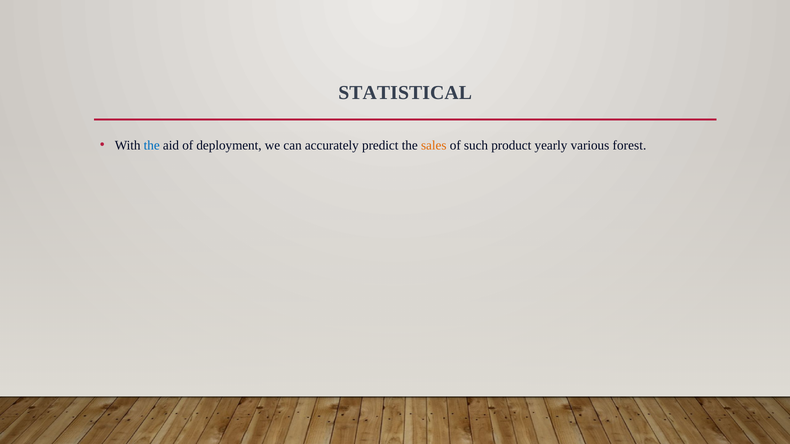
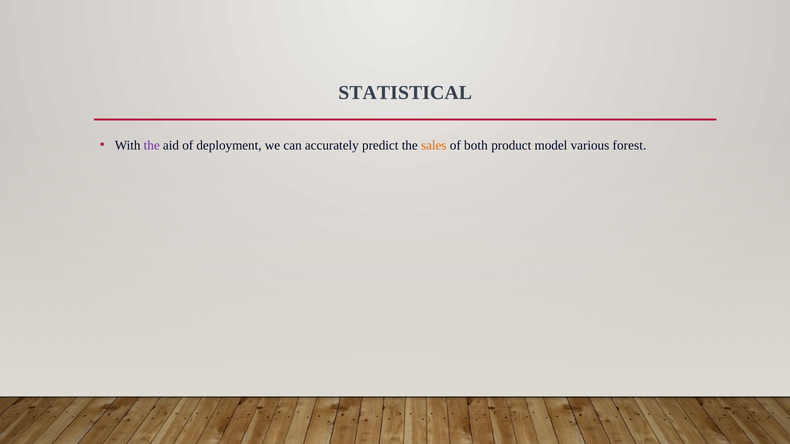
the colour: blue -> purple (152, 146)
such: such -> both (476, 146)
yearly: yearly -> model (551, 146)
